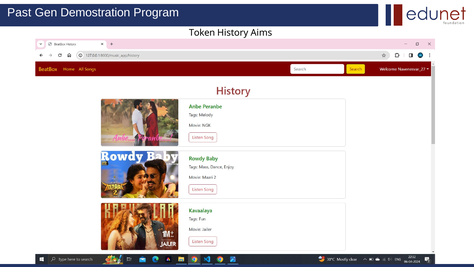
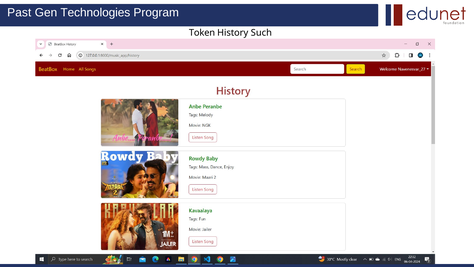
Demostration: Demostration -> Technologies (95, 13)
Aims: Aims -> Such (261, 33)
